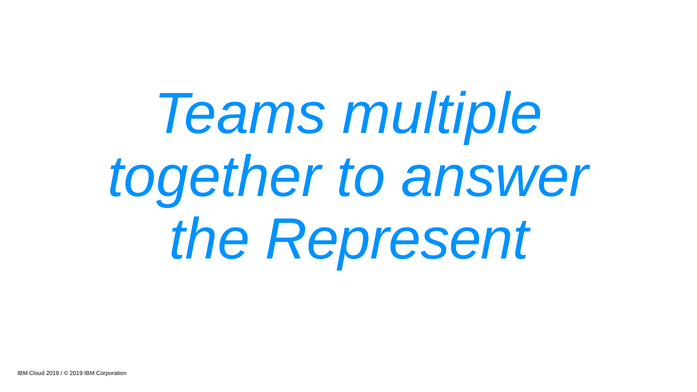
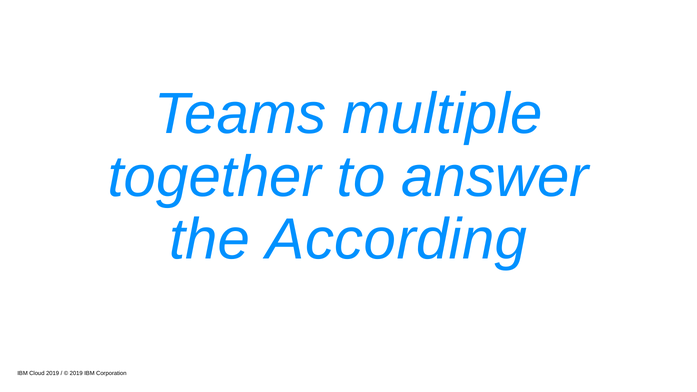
Represent: Represent -> According (397, 240)
